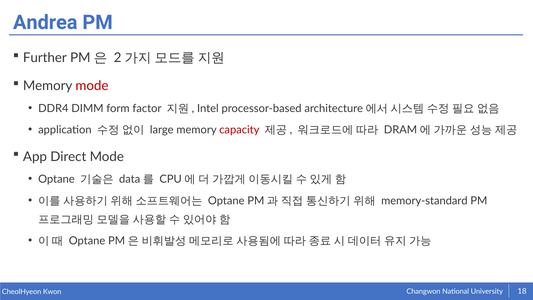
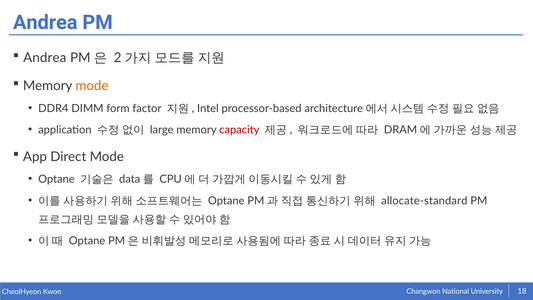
Further: Further -> Andrea (45, 58)
mode colour: red -> orange (92, 86)
memory-standard: memory-standard -> allocate-standard (424, 201)
